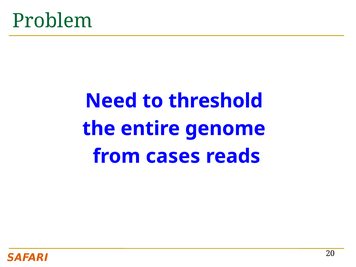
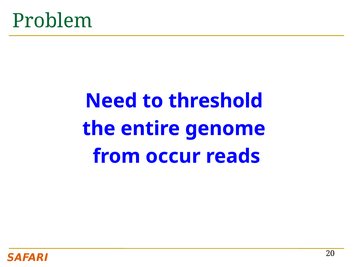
cases: cases -> occur (173, 156)
